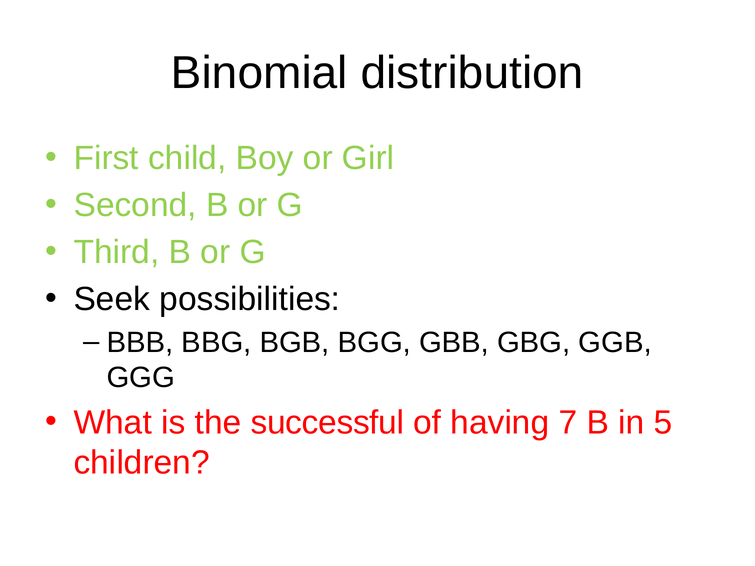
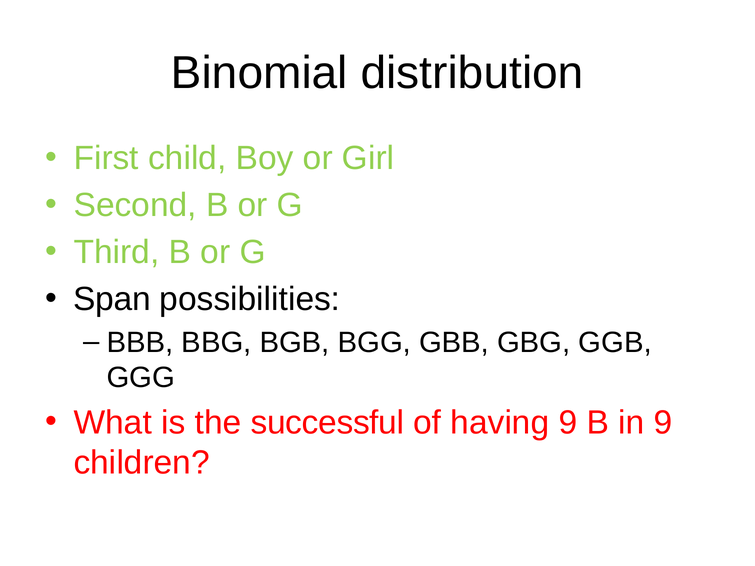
Seek: Seek -> Span (112, 299)
having 7: 7 -> 9 (568, 423)
in 5: 5 -> 9 (663, 423)
